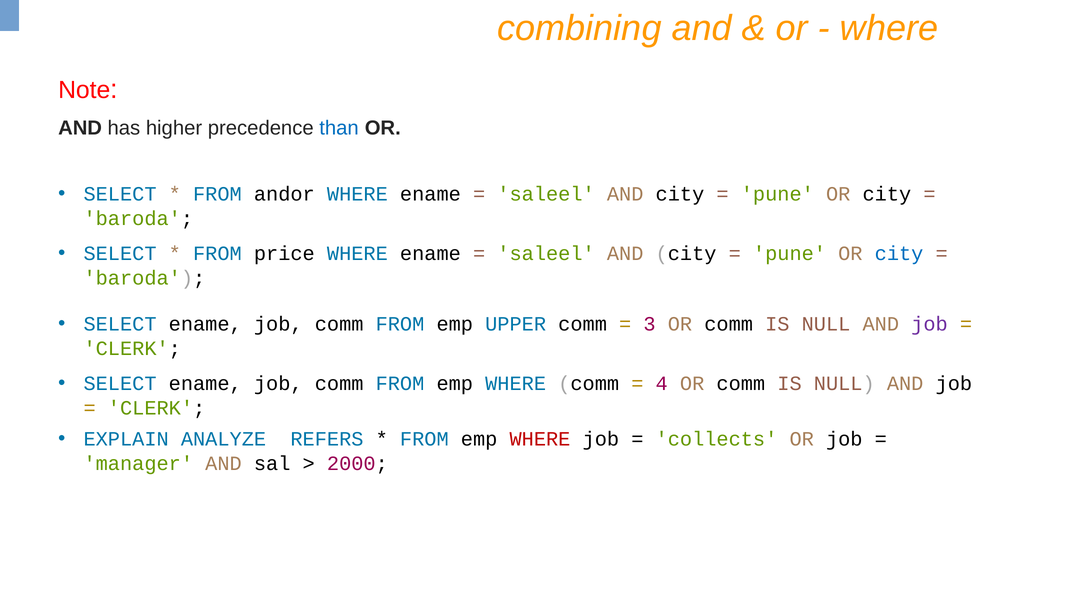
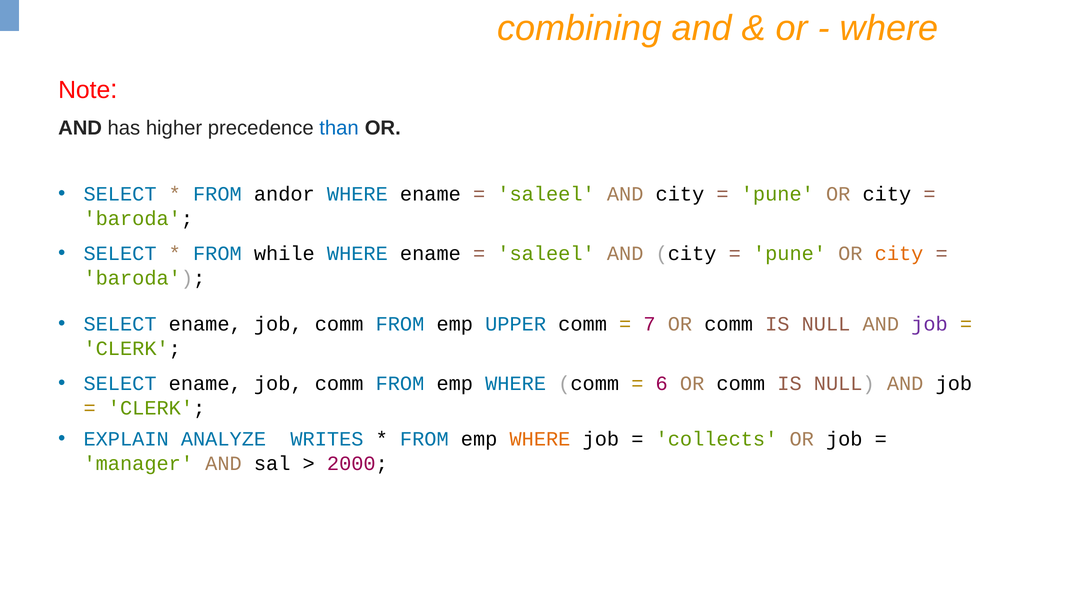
price: price -> while (284, 254)
city colour: blue -> orange (899, 254)
3: 3 -> 7 (650, 324)
4: 4 -> 6 (662, 383)
REFERS: REFERS -> WRITES (327, 439)
WHERE colour: red -> orange (540, 439)
